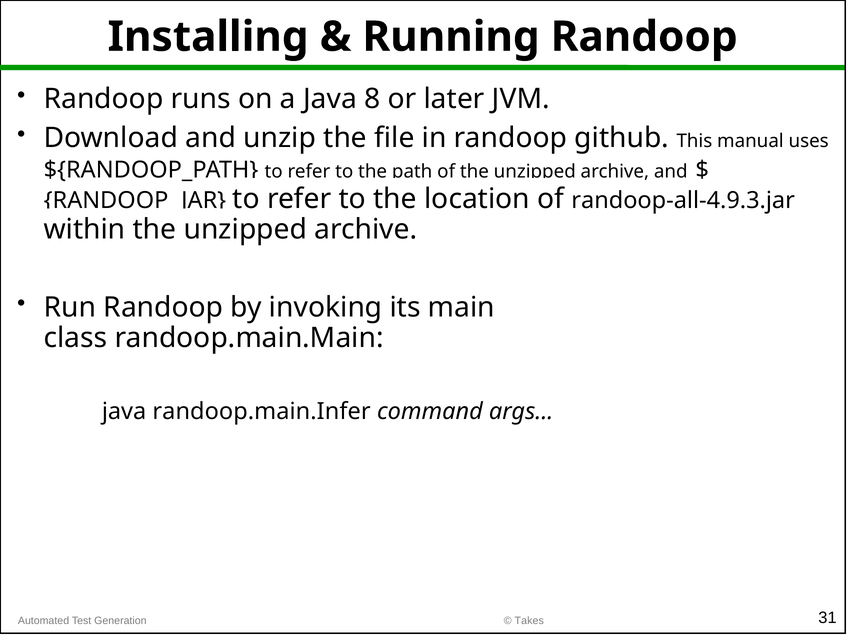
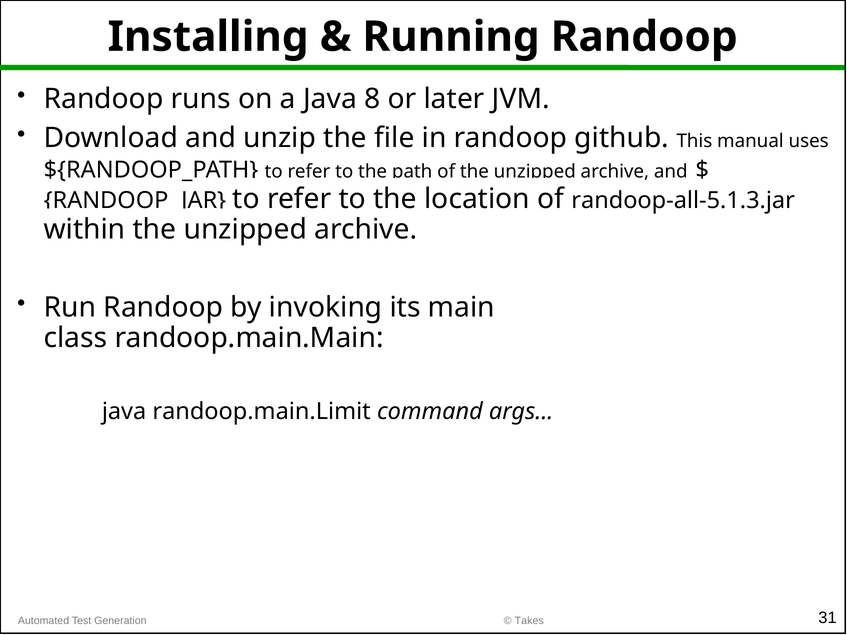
randoop-all-4.9.3.jar: randoop-all-4.9.3.jar -> randoop-all-5.1.3.jar (683, 201)
randoop.main.Infer: randoop.main.Infer -> randoop.main.Limit (262, 412)
